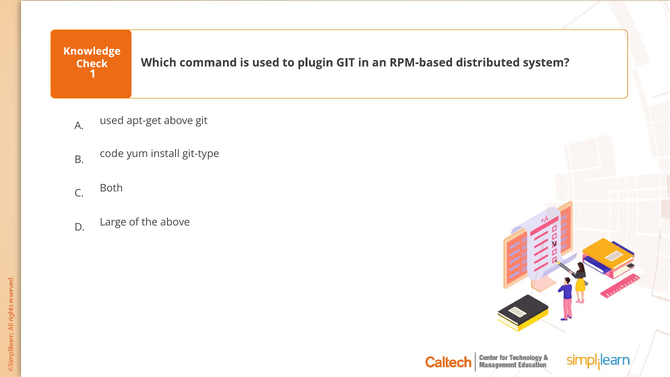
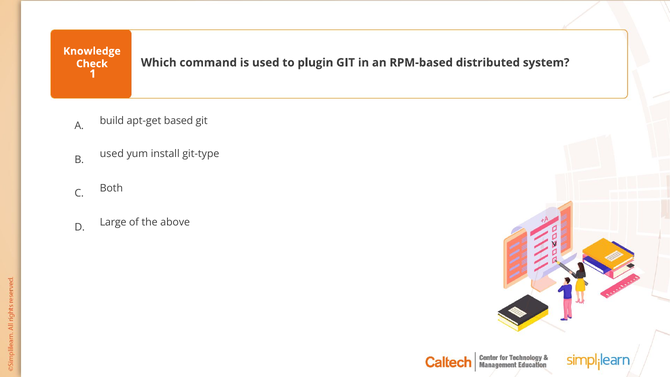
used: used -> build (112, 121)
apt-get above: above -> based (179, 121)
code: code -> used (112, 154)
